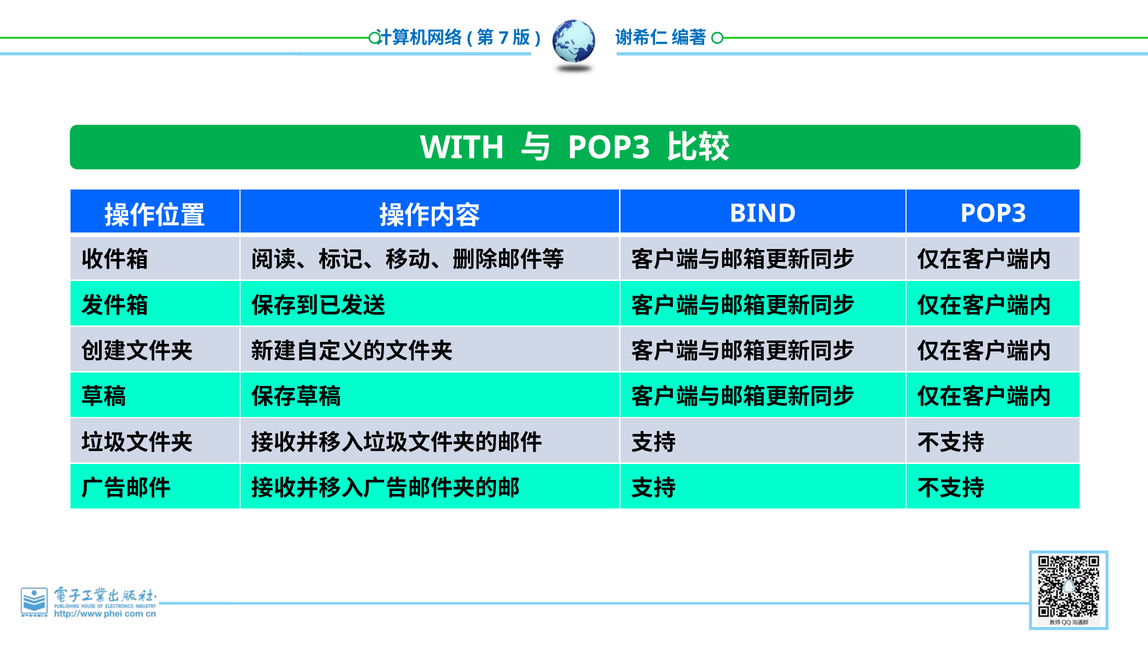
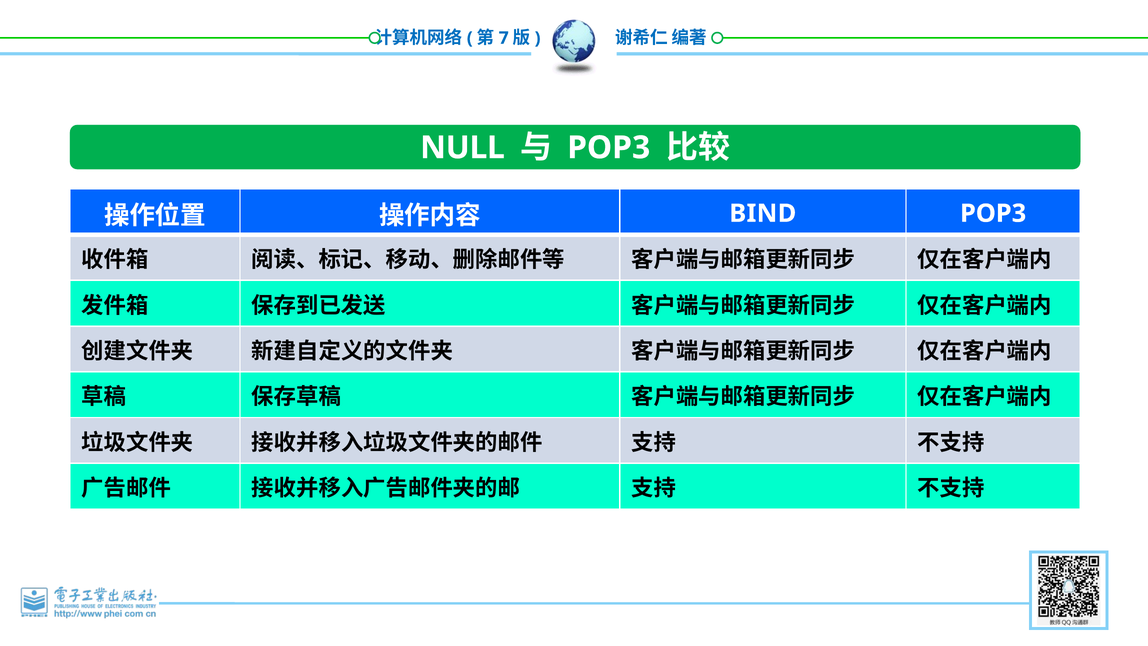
WITH: WITH -> NULL (462, 148)
